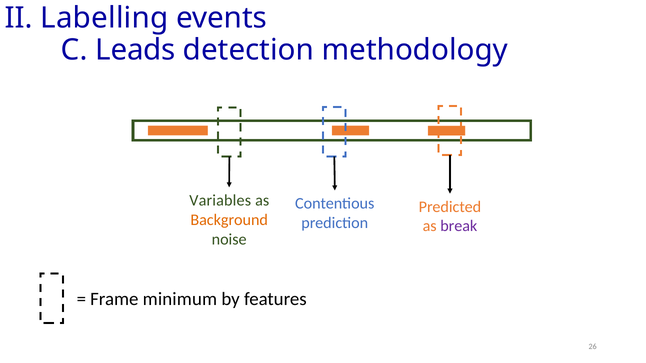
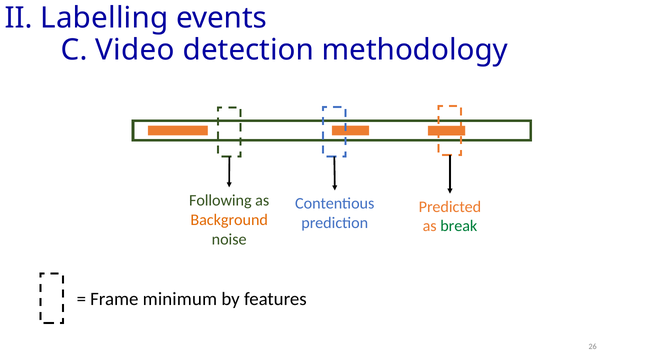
Leads: Leads -> Video (135, 50)
Variables: Variables -> Following (220, 201)
break colour: purple -> green (459, 226)
